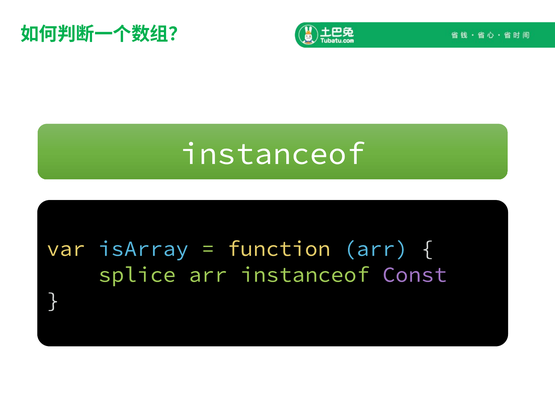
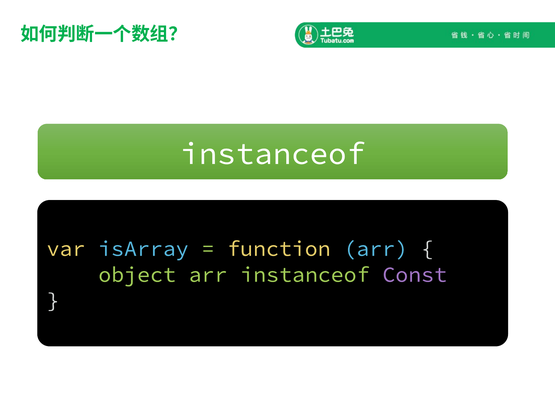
splice: splice -> object (137, 274)
